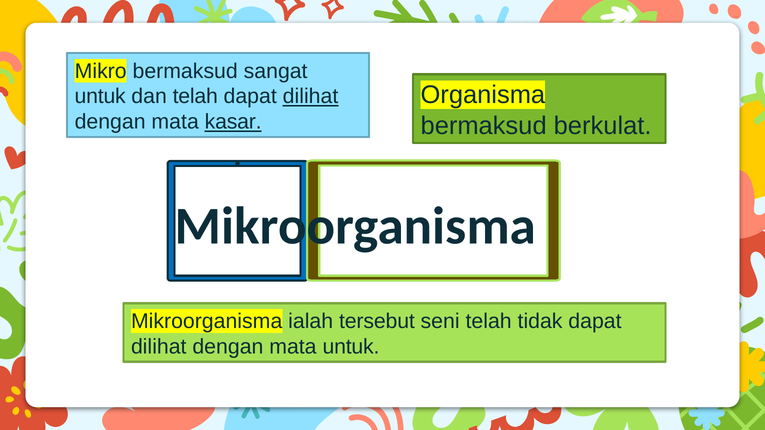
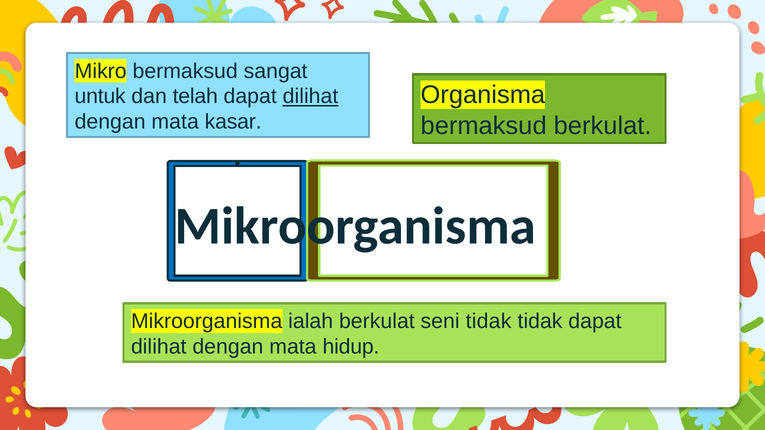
kasar underline: present -> none (233, 122)
ialah tersebut: tersebut -> berkulat (377, 322)
seni telah: telah -> tidak (489, 322)
mata untuk: untuk -> hidup (351, 347)
